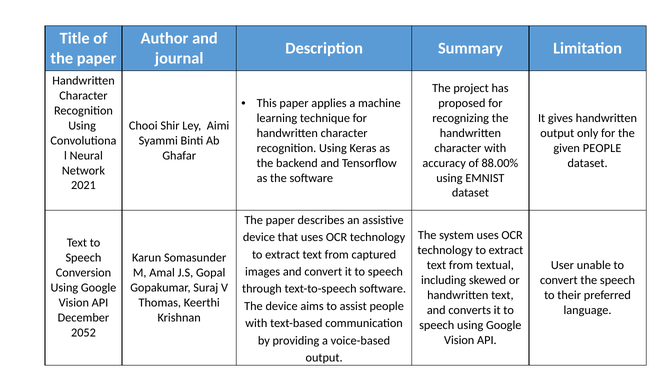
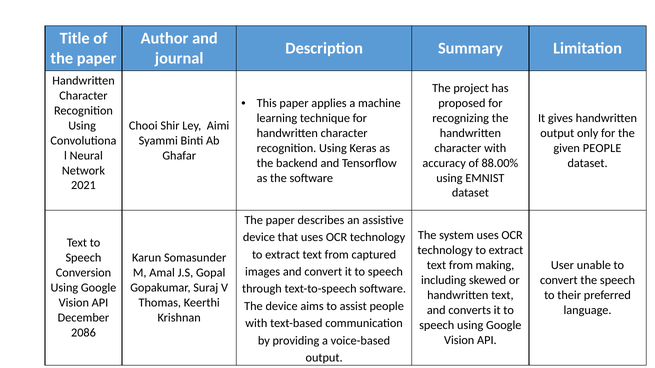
textual: textual -> making (495, 266)
2052: 2052 -> 2086 (83, 333)
